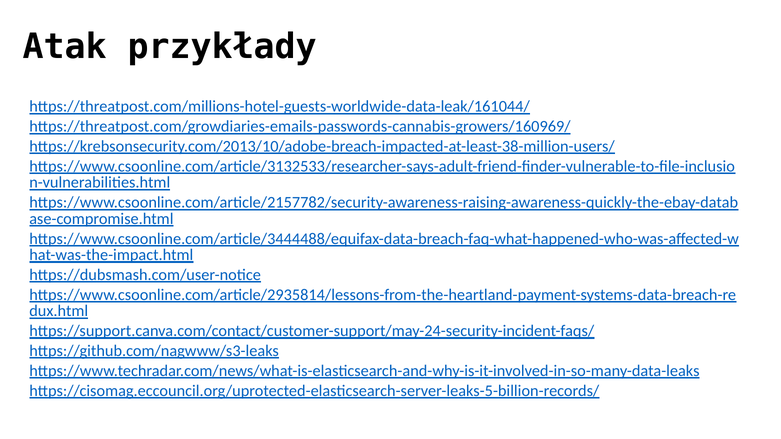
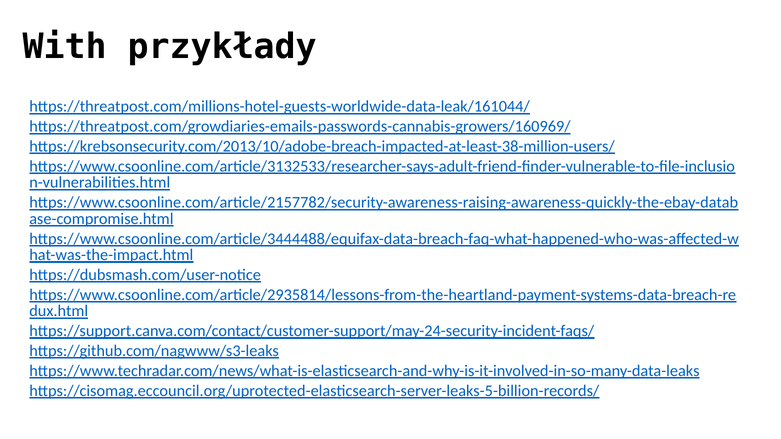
Atak: Atak -> With (65, 47)
